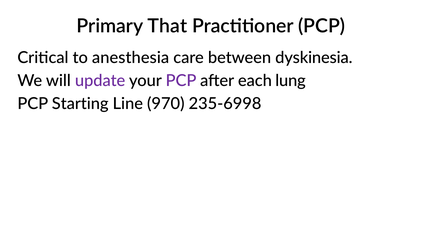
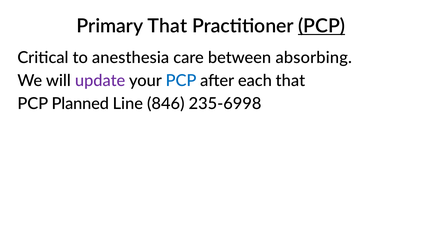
PCP underline: none -> present (322, 26)
dyskinesia: dyskinesia -> absorbing (314, 58)
PCP colour: purple -> blue (181, 81)
each lung: lung -> that (290, 81)
Starting: Starting -> Planned (80, 104)
970: 970 -> 846 (166, 104)
